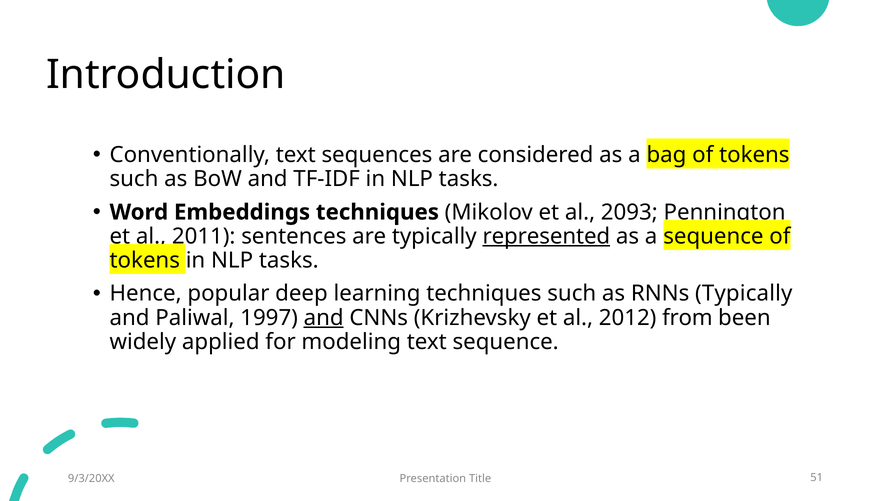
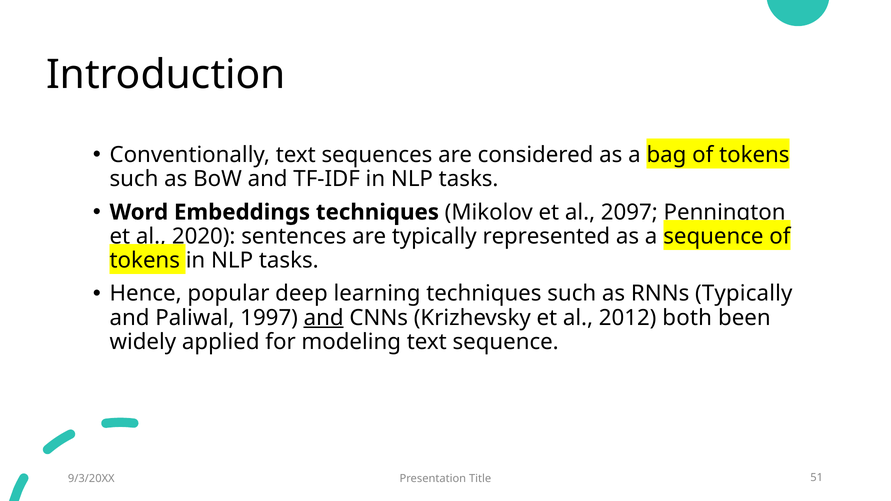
2093: 2093 -> 2097 (629, 212)
2011: 2011 -> 2020 (204, 236)
represented underline: present -> none (546, 236)
from: from -> both (687, 318)
